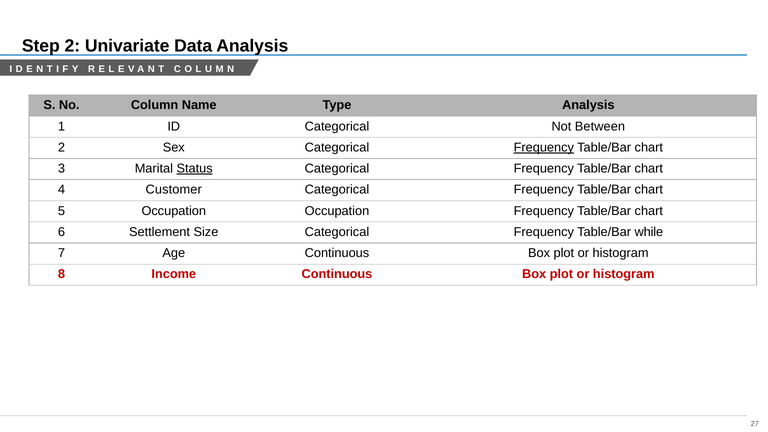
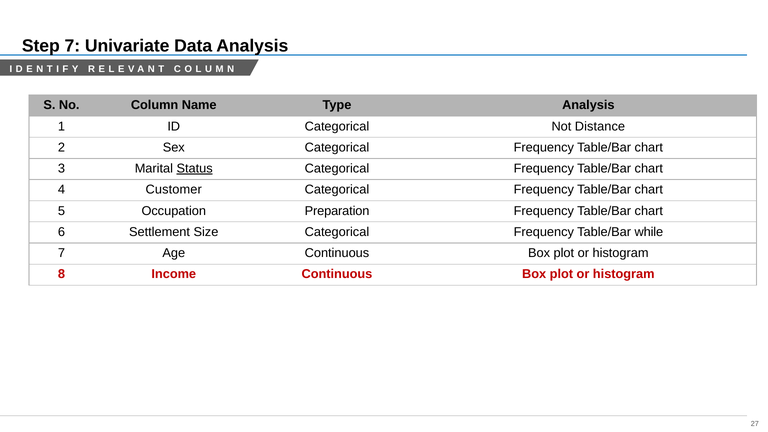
Step 2: 2 -> 7 (72, 46)
Between: Between -> Distance (600, 126)
Frequency underline: present -> none (544, 147)
Occupation Occupation: Occupation -> Preparation (337, 211)
